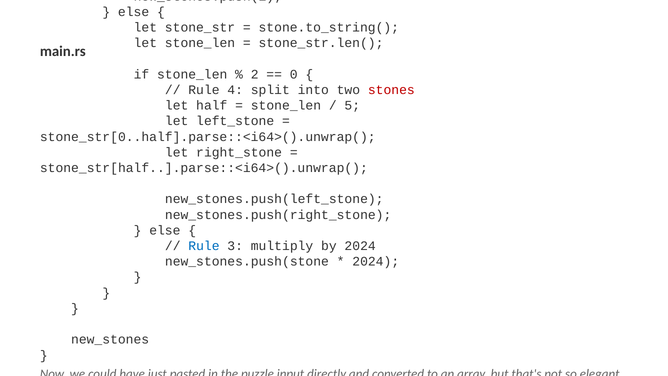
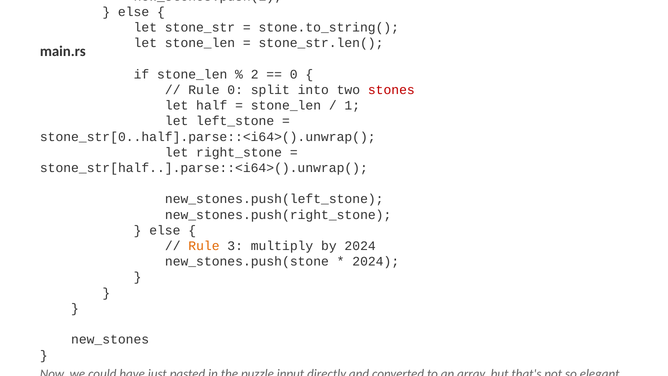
Rule 4: 4 -> 0 (235, 90)
5: 5 -> 1 (352, 105)
Rule colour: blue -> orange (204, 246)
